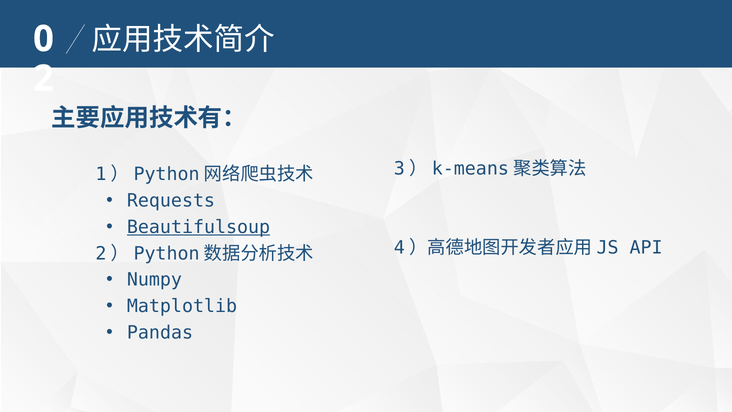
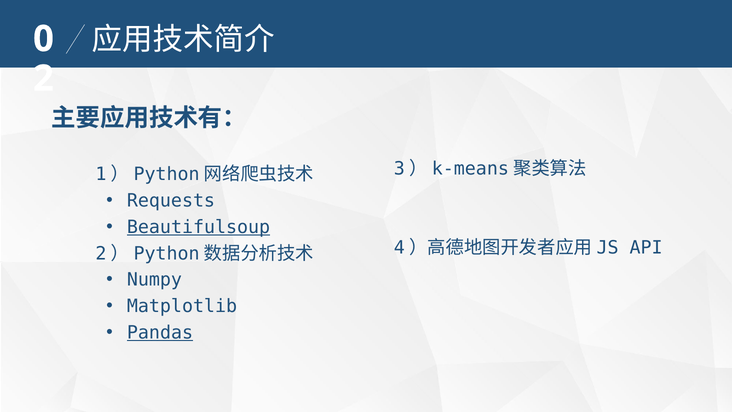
Pandas underline: none -> present (160, 332)
